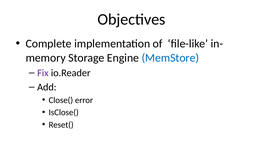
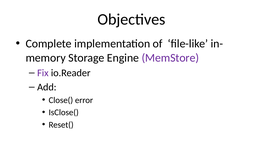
MemStore colour: blue -> purple (170, 58)
